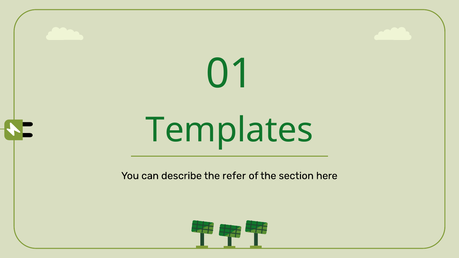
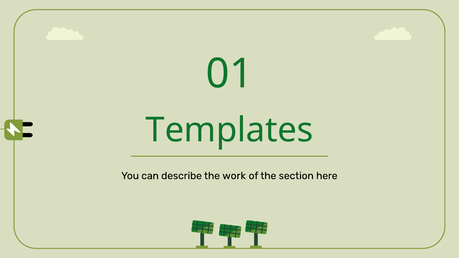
refer: refer -> work (234, 176)
